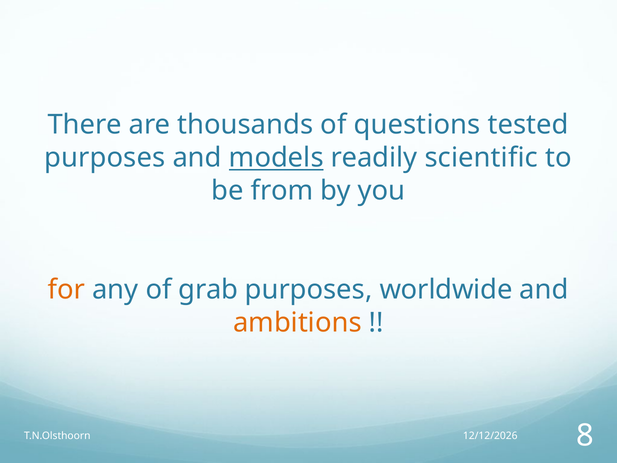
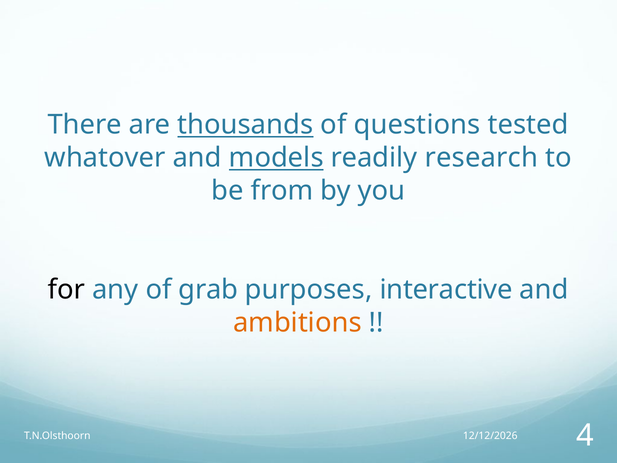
thousands underline: none -> present (245, 125)
purposes: purposes -> whatover (105, 158)
scientific: scientific -> research (481, 158)
for colour: orange -> black (66, 289)
worldwide: worldwide -> interactive (446, 289)
8: 8 -> 4 (585, 435)
